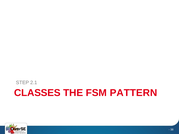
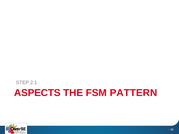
CLASSES: CLASSES -> ASPECTS (37, 93)
